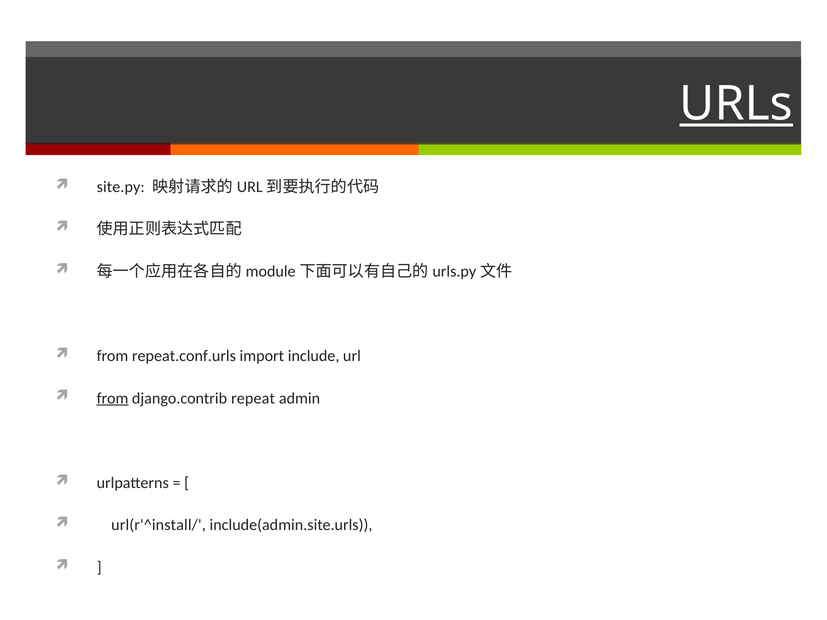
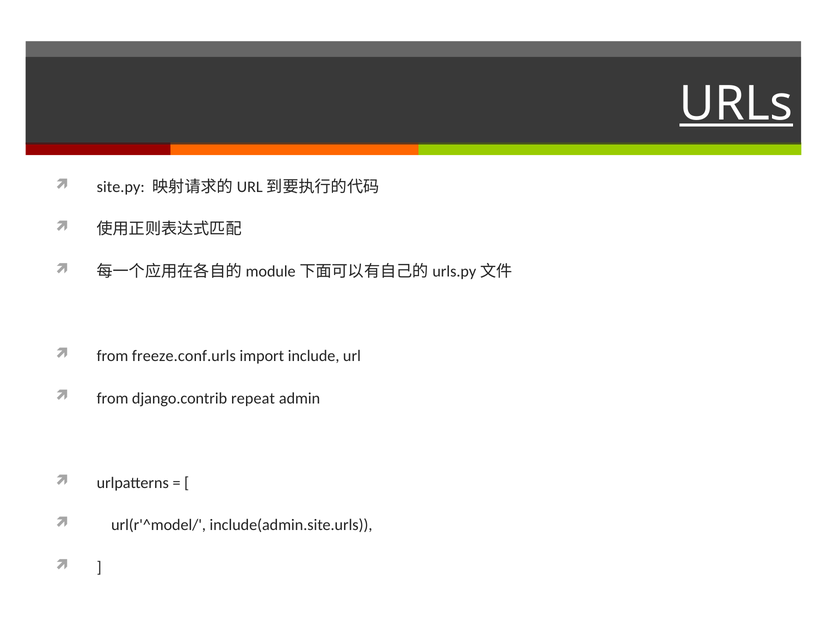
repeat.conf.urls: repeat.conf.urls -> freeze.conf.urls (184, 356)
from underline: present -> none (113, 398)
url(r'^install/: url(r'^install/ -> url(r'^model/ (159, 525)
